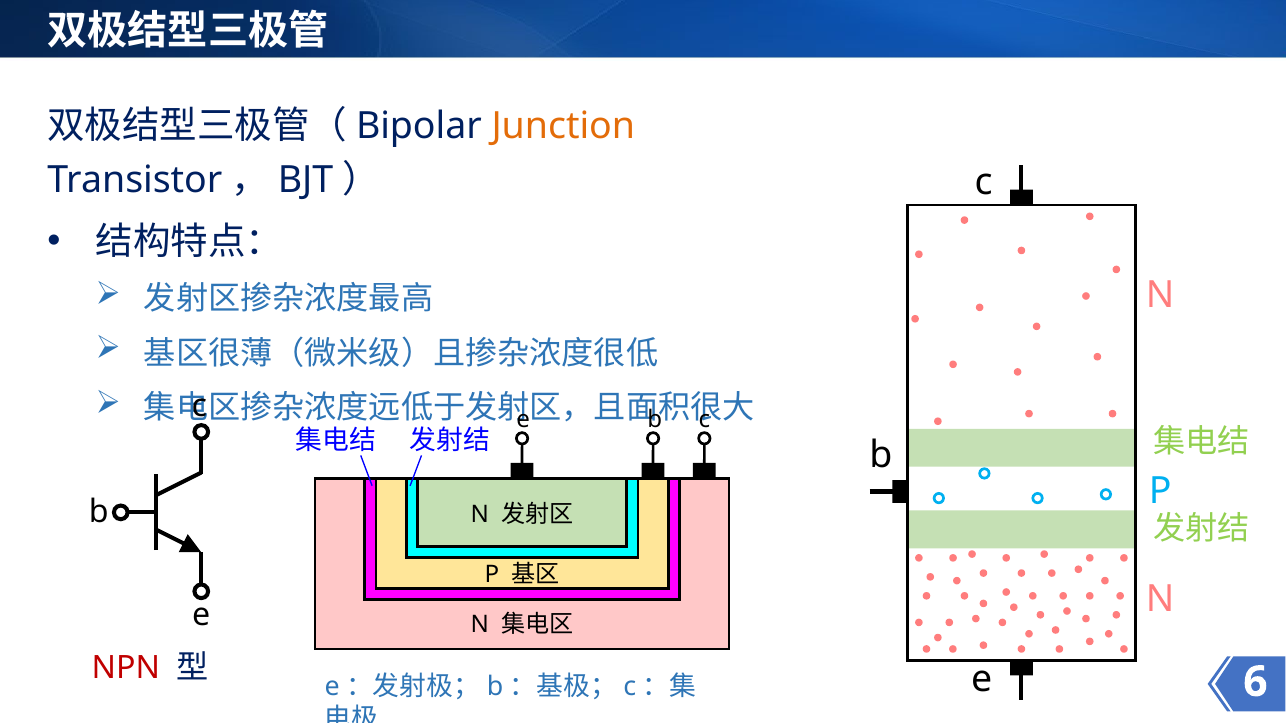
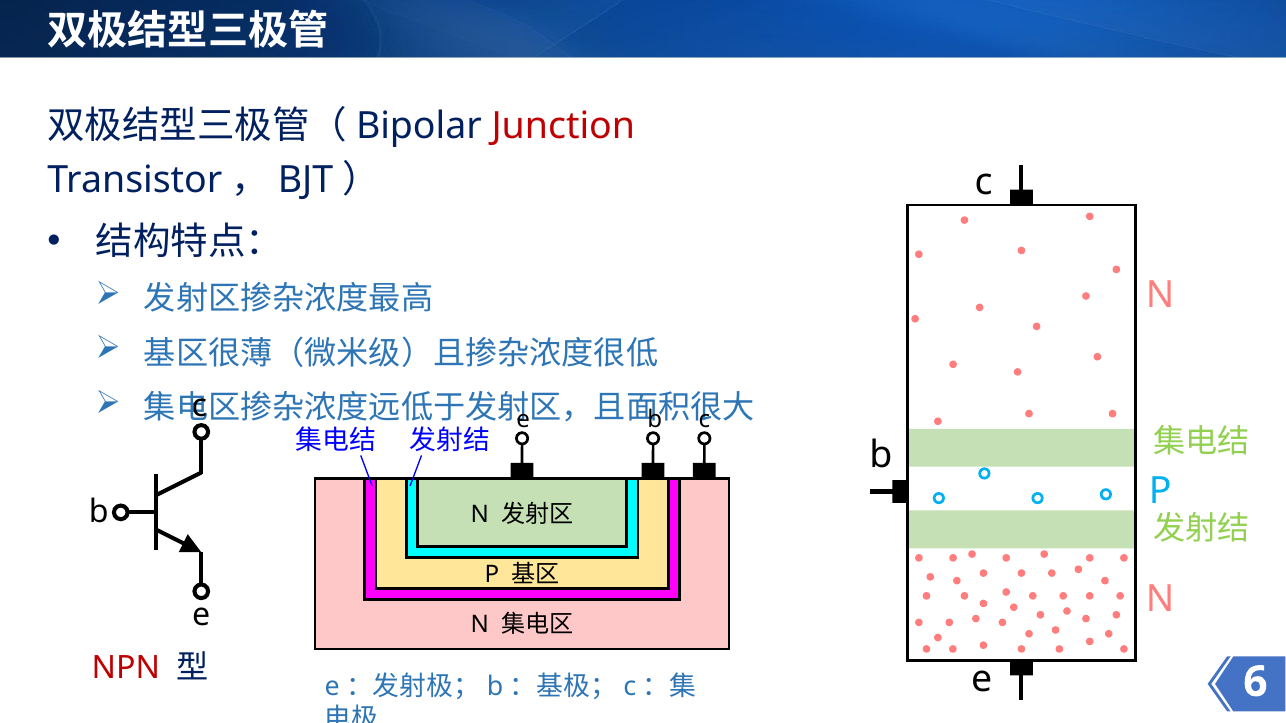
Junction colour: orange -> red (563, 126)
